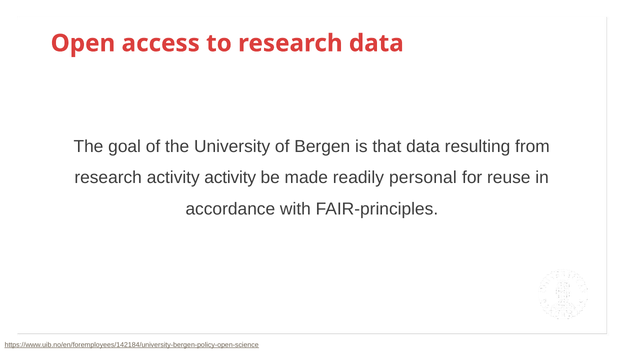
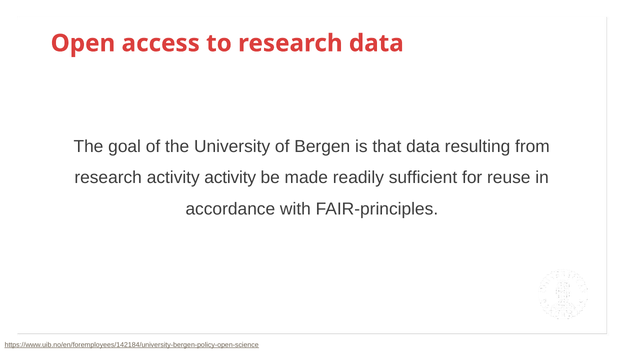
personal: personal -> sufficient (423, 178)
